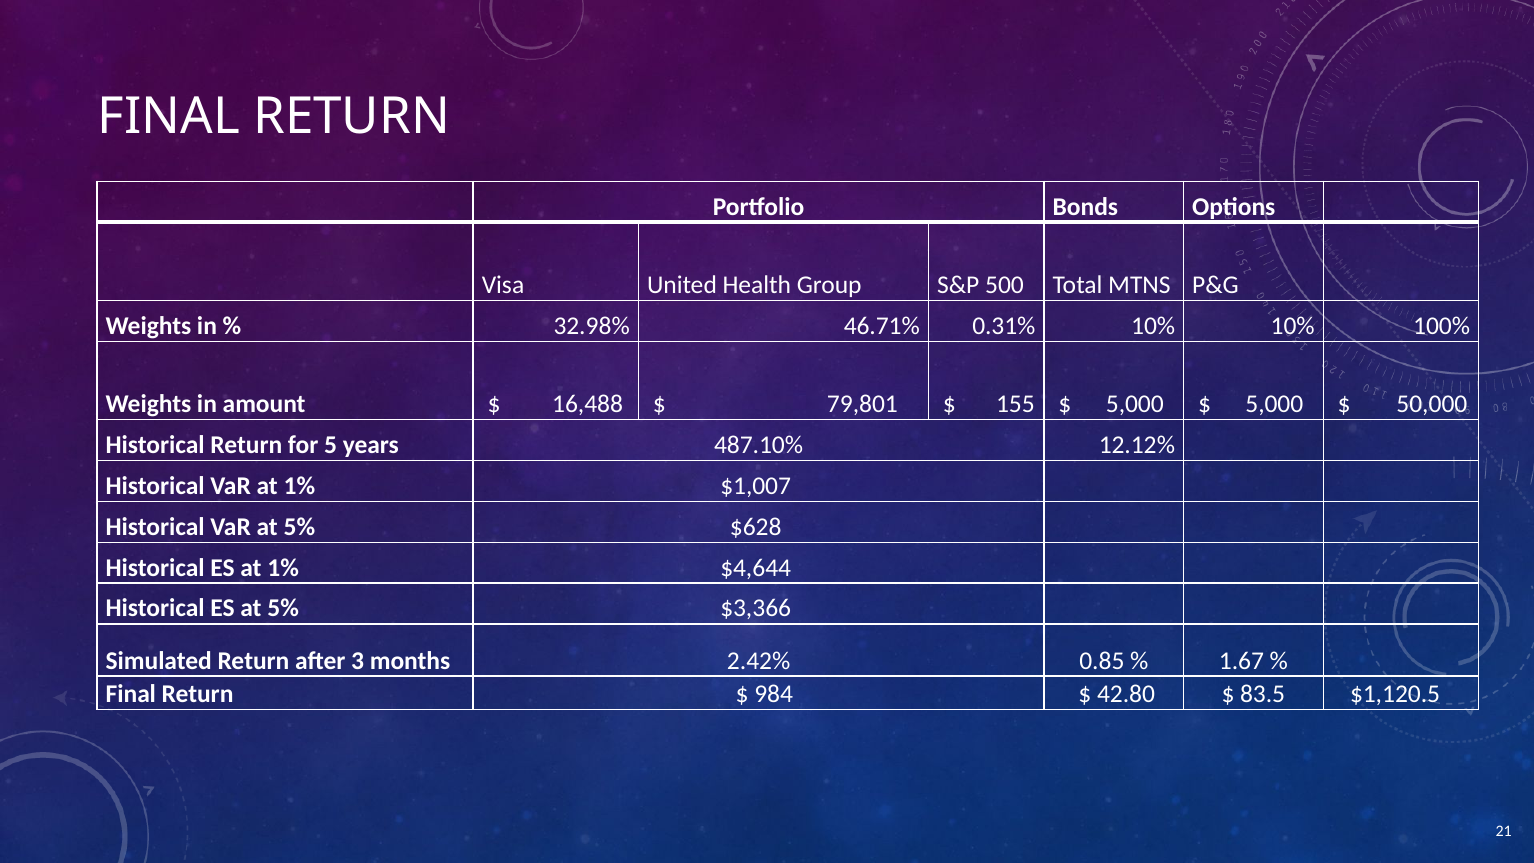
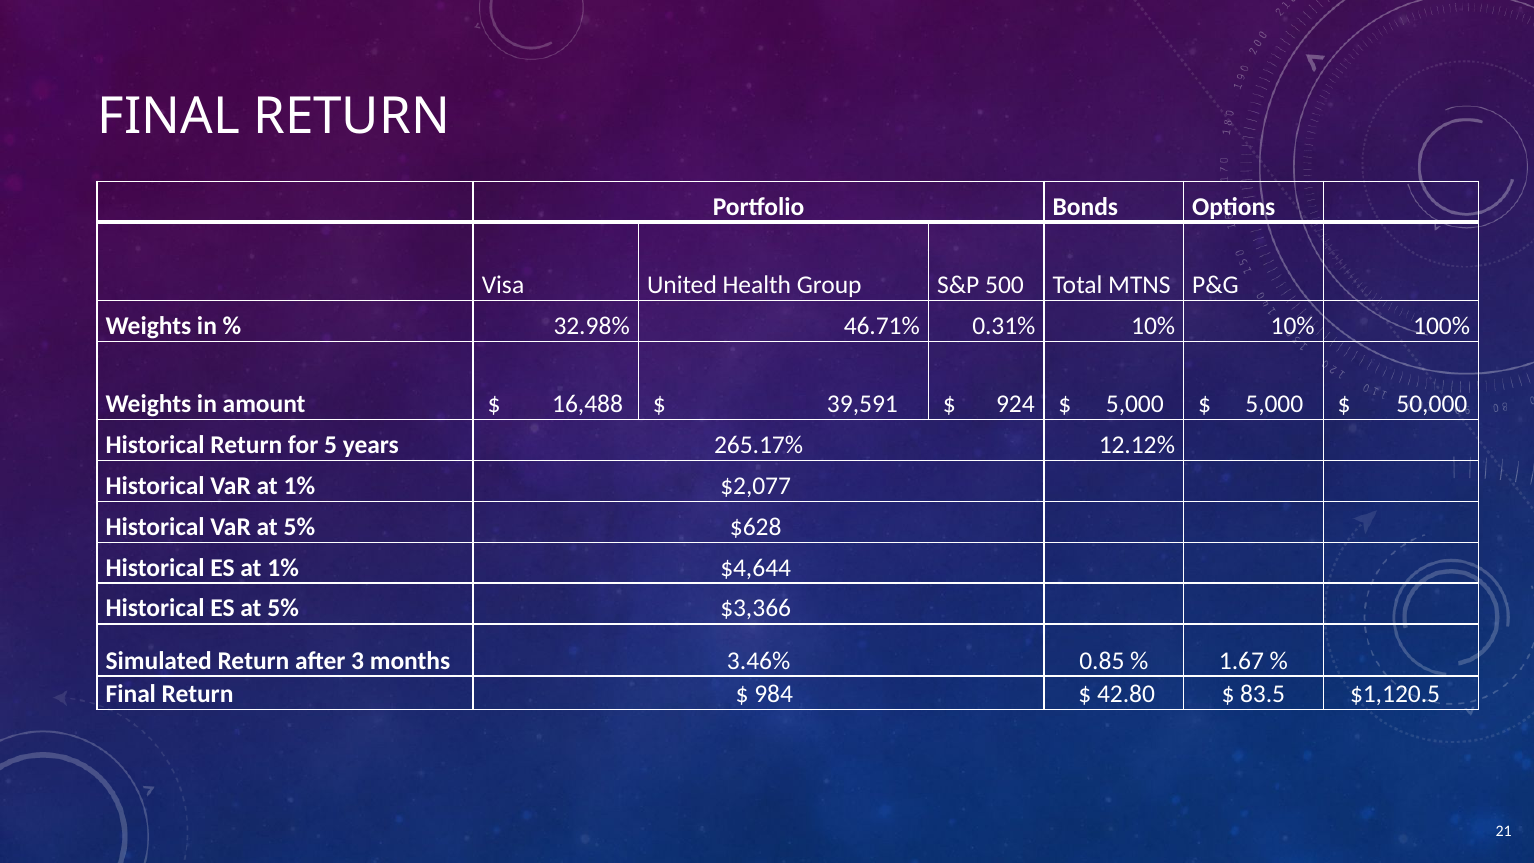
79,801: 79,801 -> 39,591 (862, 404)
155: 155 -> 924 (1015, 404)
487.10%: 487.10% -> 265.17% (759, 445)
$1,007: $1,007 -> $2,077 (756, 486)
2.42%: 2.42% -> 3.46% (759, 661)
